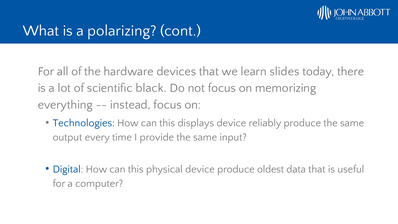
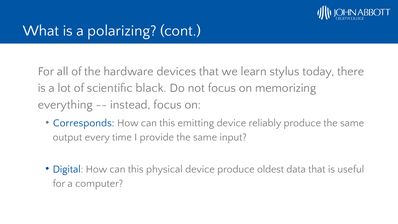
slides: slides -> stylus (285, 71)
Technologies: Technologies -> Corresponds (84, 123)
displays: displays -> emitting (196, 123)
